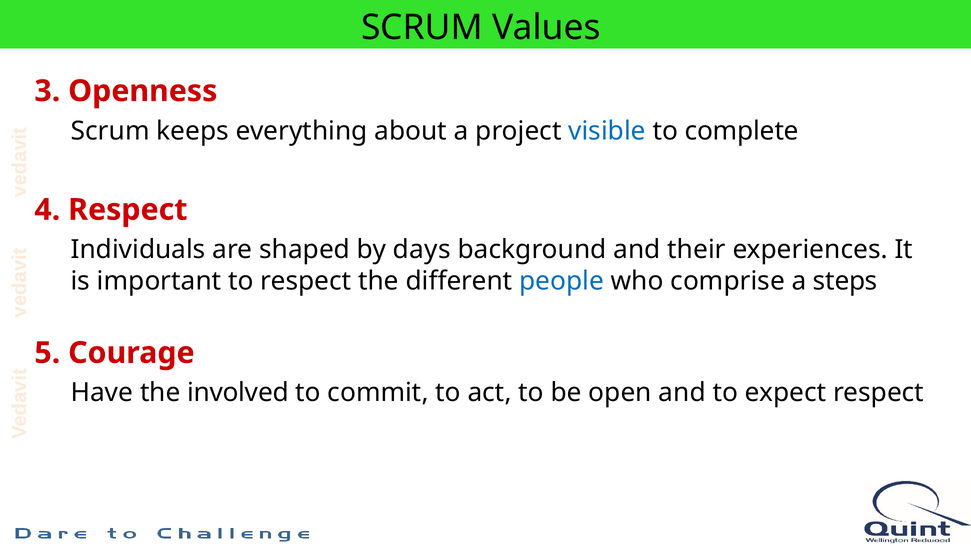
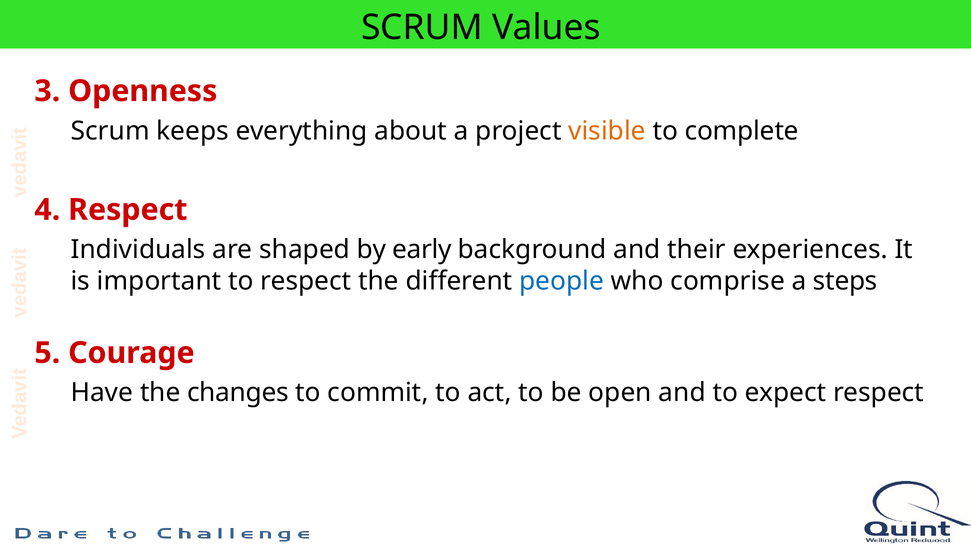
visible colour: blue -> orange (607, 131)
days: days -> early (422, 250)
involved: involved -> changes (238, 393)
